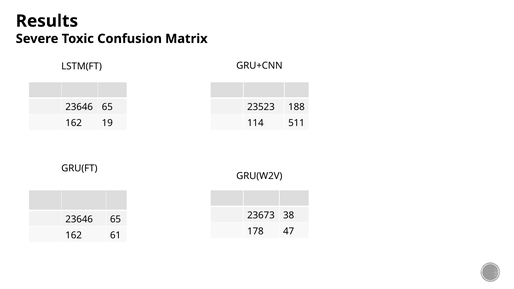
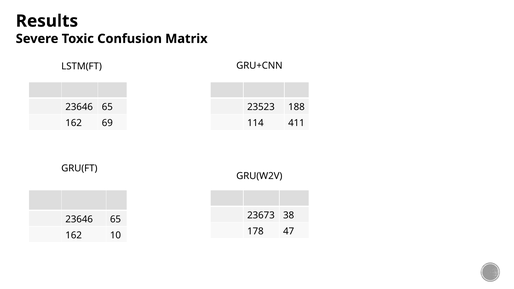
19: 19 -> 69 (107, 123)
511: 511 -> 411 (296, 123)
61: 61 -> 10 (116, 235)
